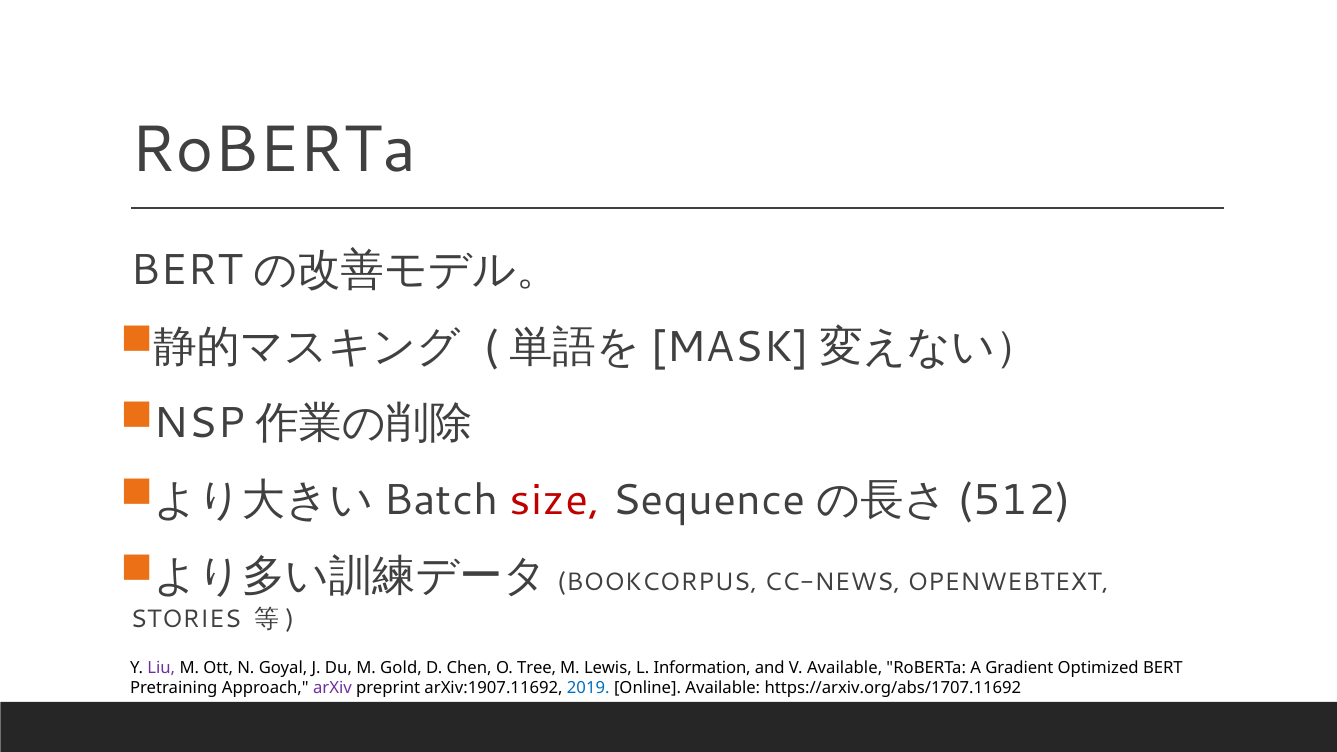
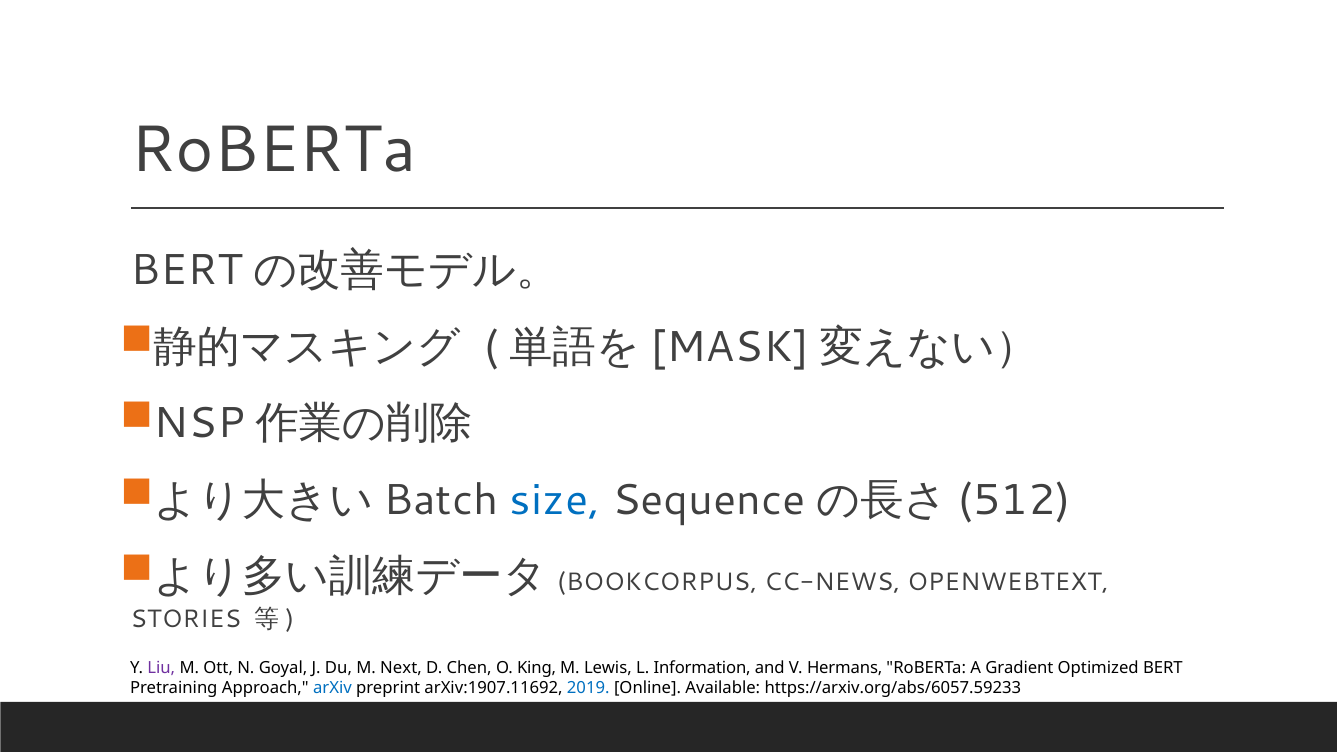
size colour: red -> blue (555, 500)
Gold: Gold -> Next (401, 668)
Tree: Tree -> King (537, 668)
V Available: Available -> Hermans (845, 668)
arXiv colour: purple -> blue (332, 688)
https://arxiv.org/abs/1707.11692: https://arxiv.org/abs/1707.11692 -> https://arxiv.org/abs/6057.59233 (893, 688)
